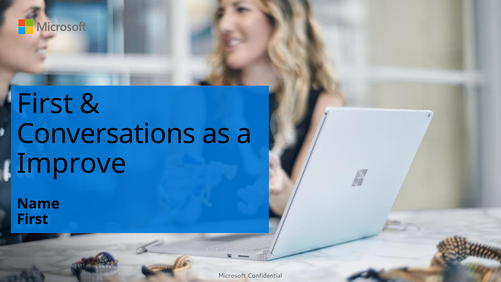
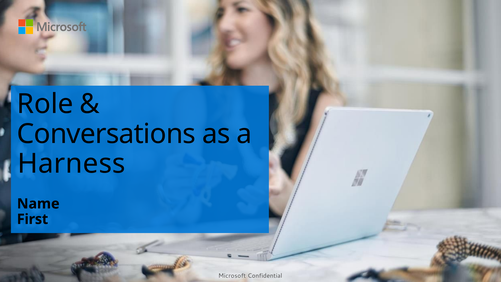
First: First -> Role (45, 104)
Improve: Improve -> Harness (71, 164)
